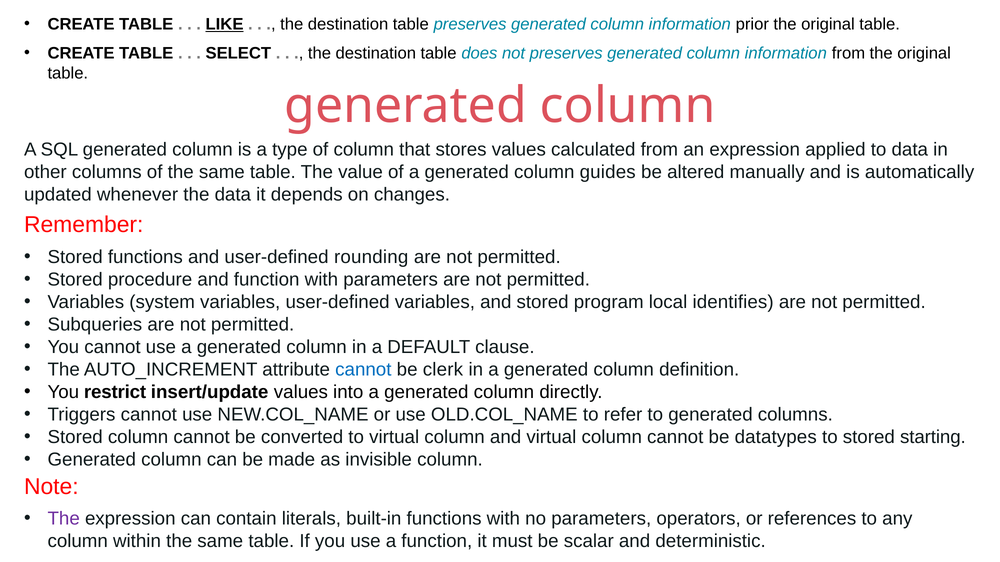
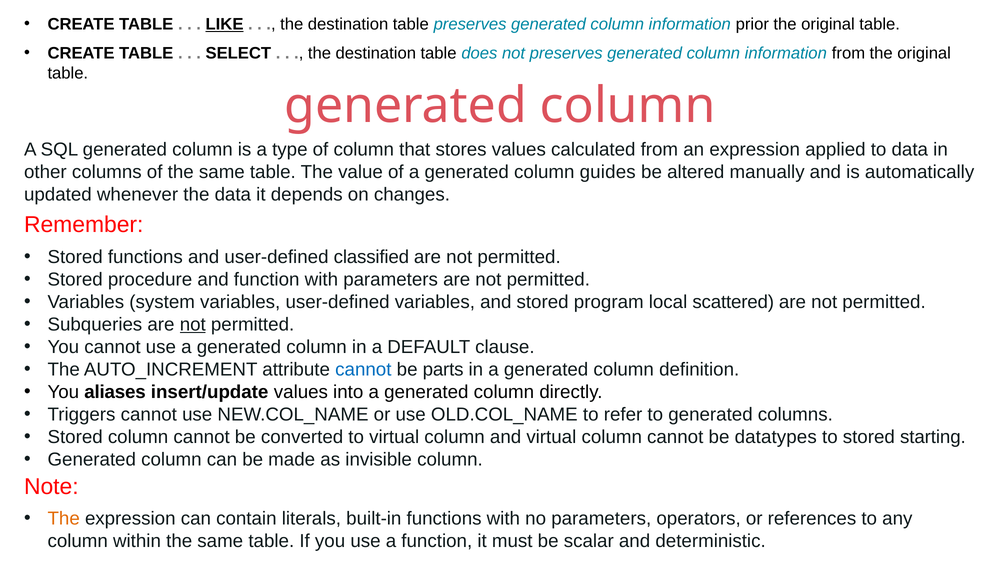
rounding: rounding -> classified (371, 257)
identifies: identifies -> scattered (733, 302)
not underline: none -> present (193, 325)
clerk: clerk -> parts (443, 370)
restrict: restrict -> aliases (115, 392)
The colour: purple -> orange (64, 519)
